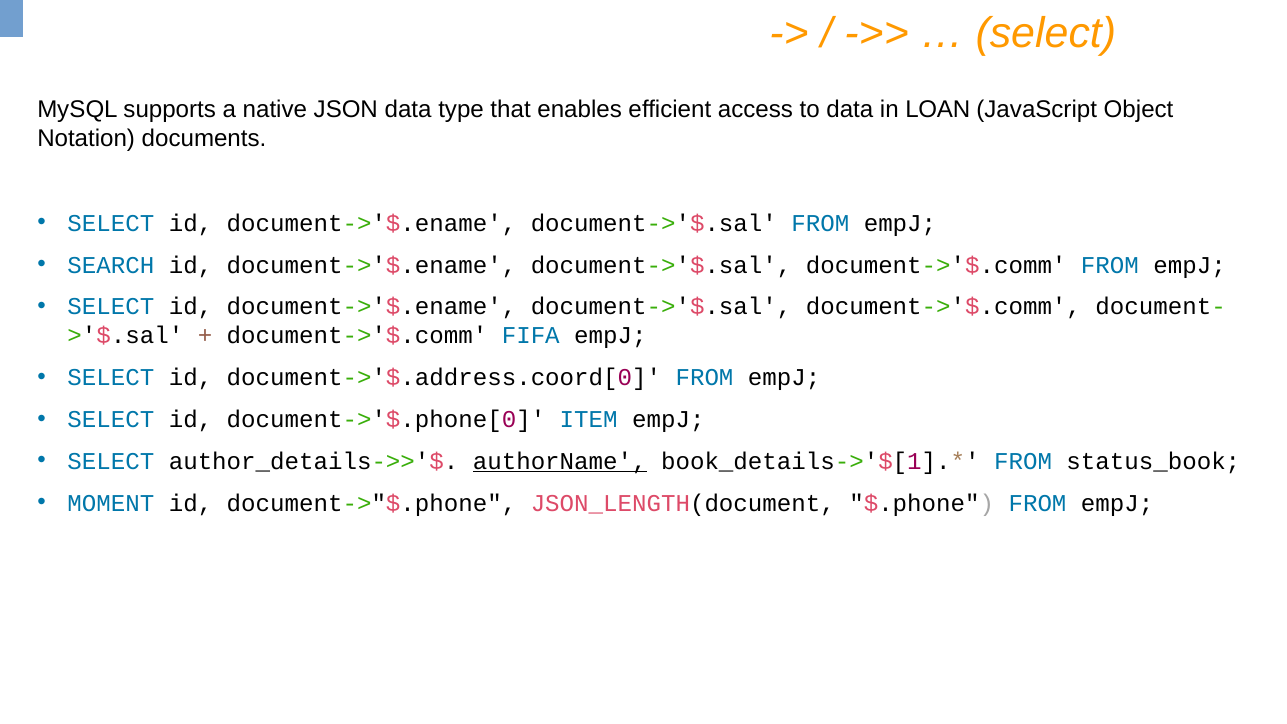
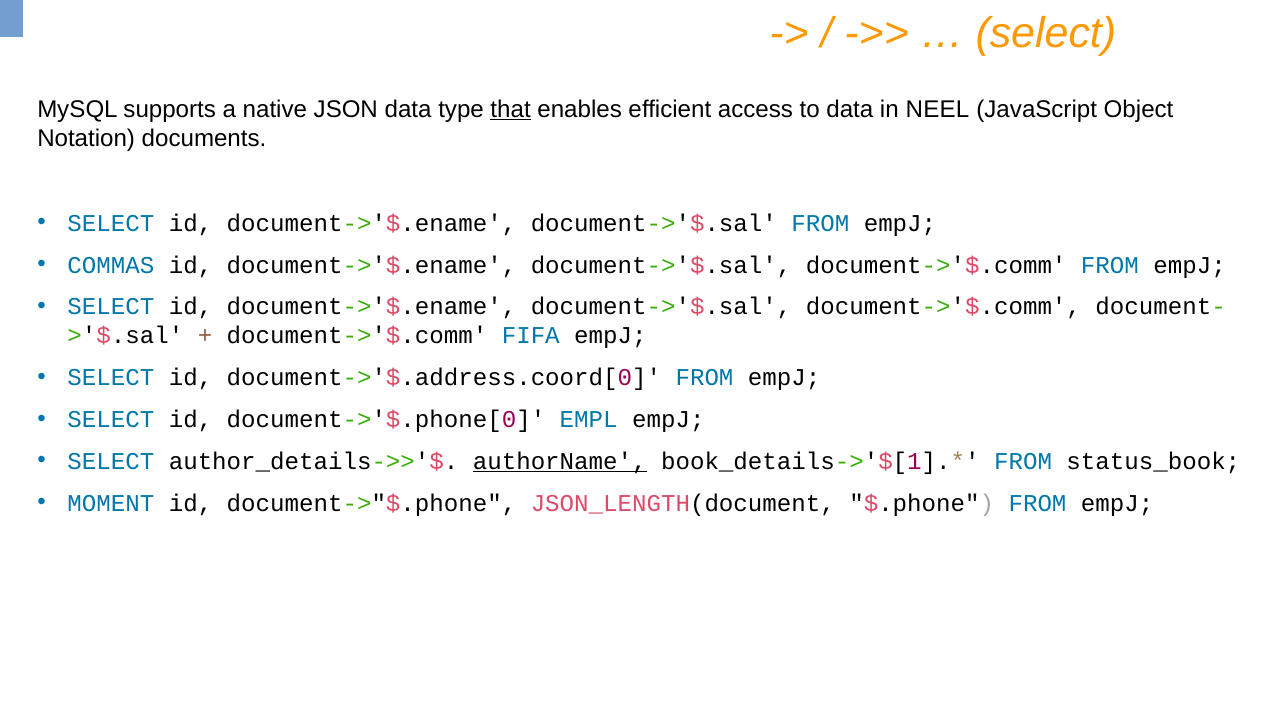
that underline: none -> present (511, 109)
LOAN: LOAN -> NEEL (937, 109)
SEARCH: SEARCH -> COMMAS (111, 265)
ITEM: ITEM -> EMPL (589, 419)
